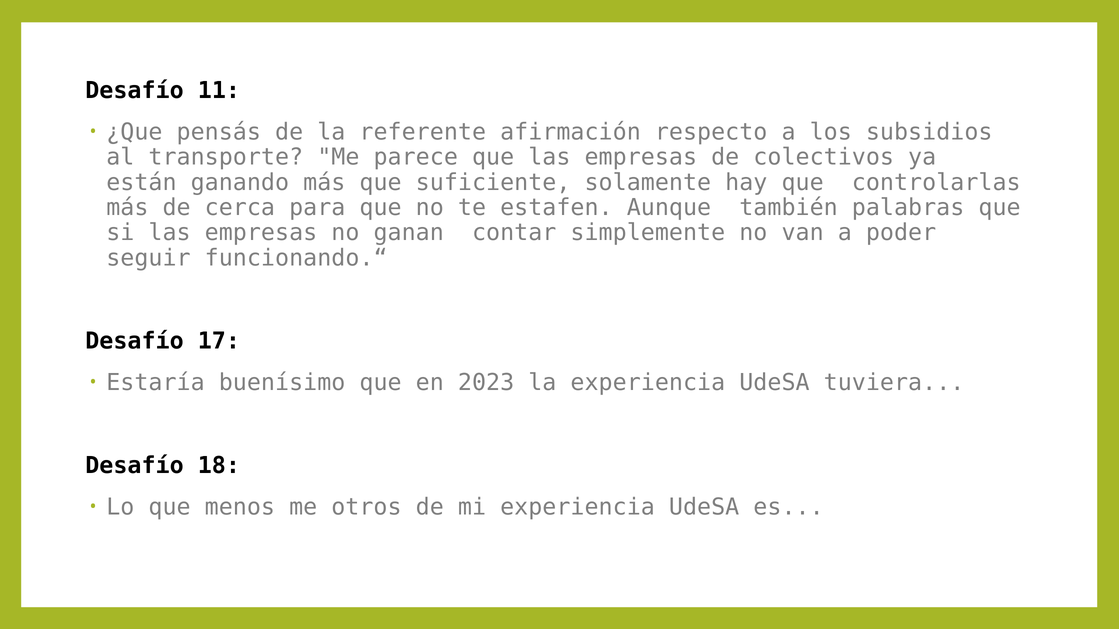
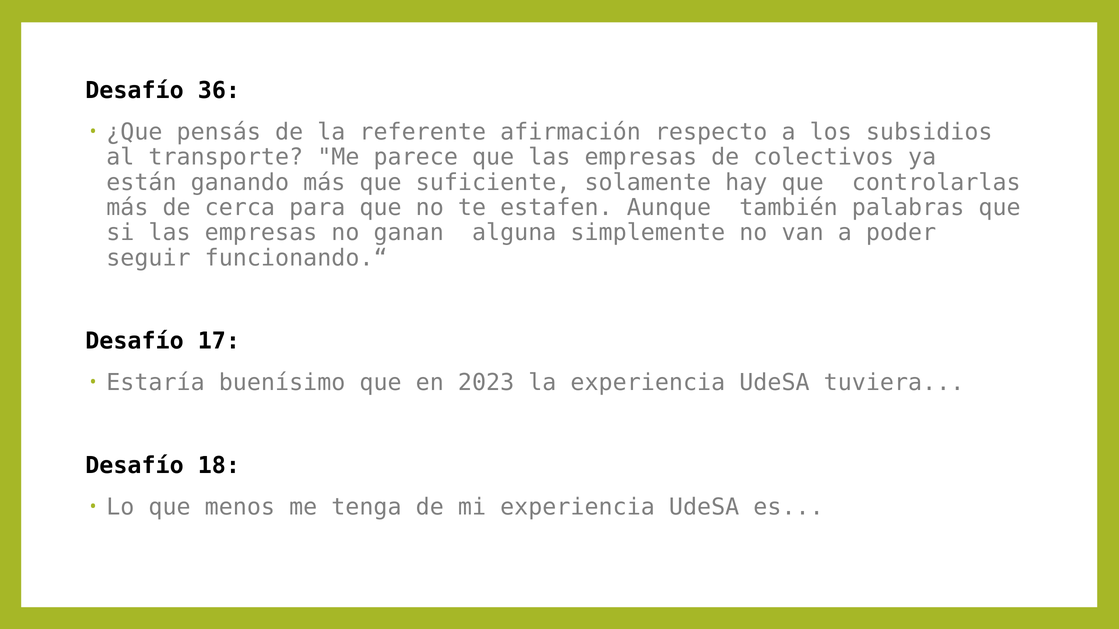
11: 11 -> 36 (219, 91)
contar: contar -> alguna (514, 233)
otros: otros -> tenga (366, 507)
